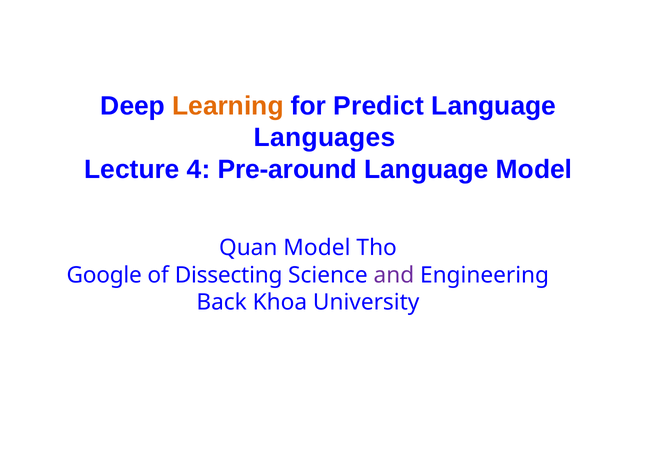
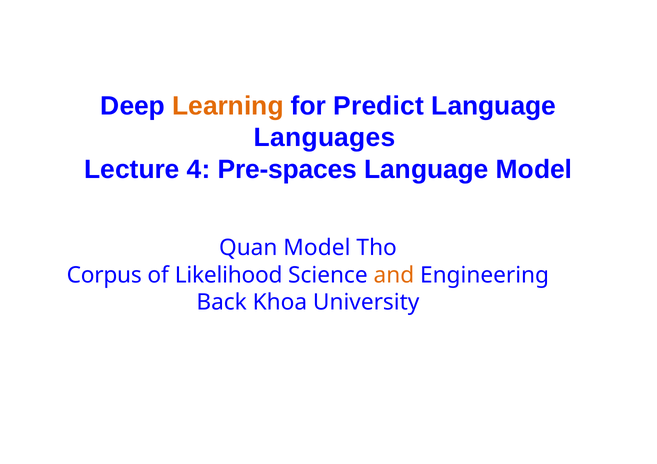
Pre-around: Pre-around -> Pre-spaces (287, 169)
Google: Google -> Corpus (104, 275)
Dissecting: Dissecting -> Likelihood (229, 275)
and colour: purple -> orange (394, 275)
